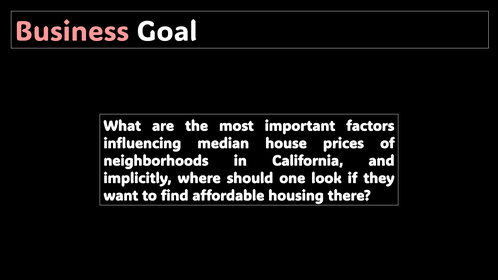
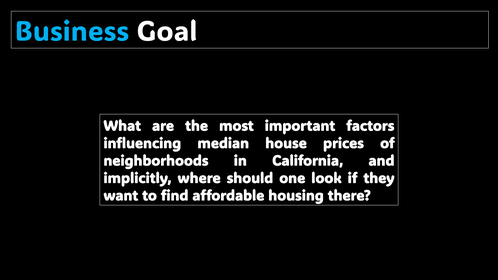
Business colour: pink -> light blue (72, 32)
